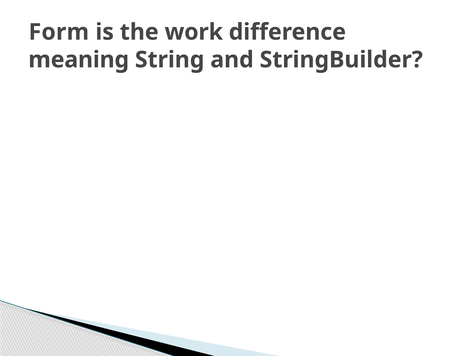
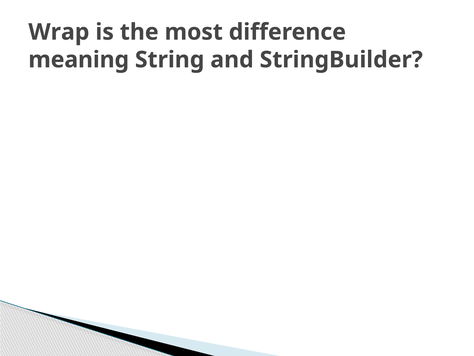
Form: Form -> Wrap (59, 32)
work: work -> most (194, 32)
